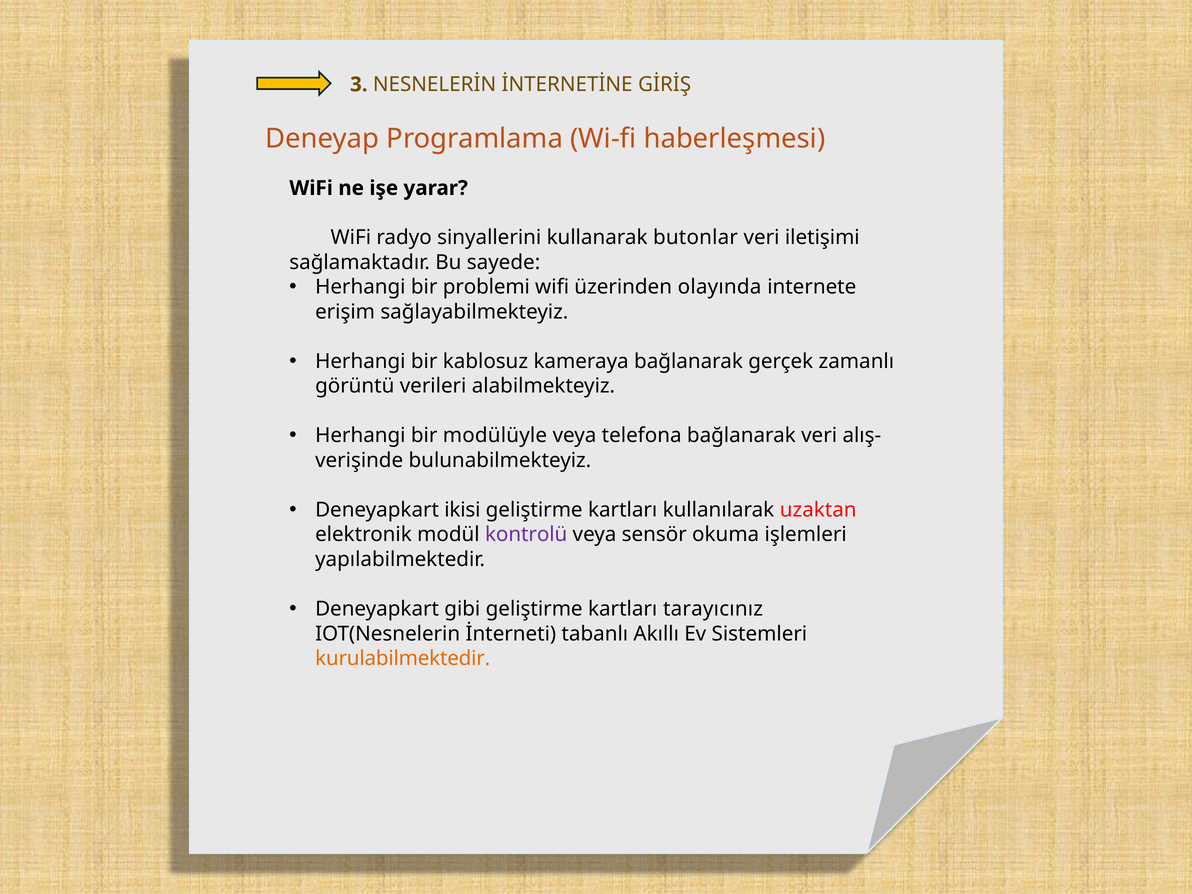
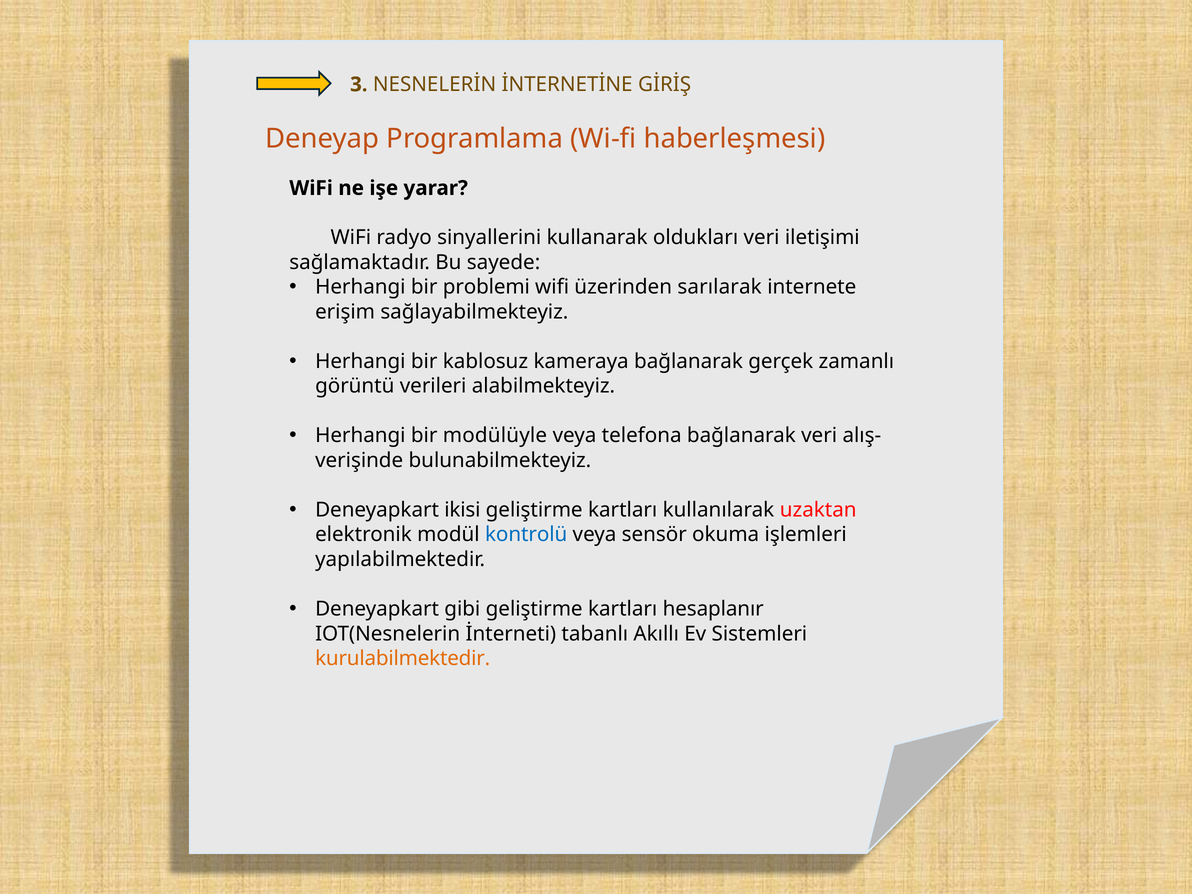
butonlar: butonlar -> oldukları (696, 238)
olayında: olayında -> sarılarak (720, 287)
kontrolü colour: purple -> blue (526, 535)
tarayıcınız: tarayıcınız -> hesaplanır (713, 609)
